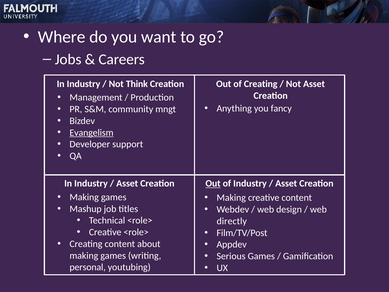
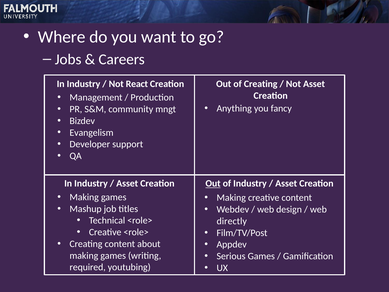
Think: Think -> React (137, 84)
Evangelism underline: present -> none (91, 132)
personal: personal -> required (88, 267)
